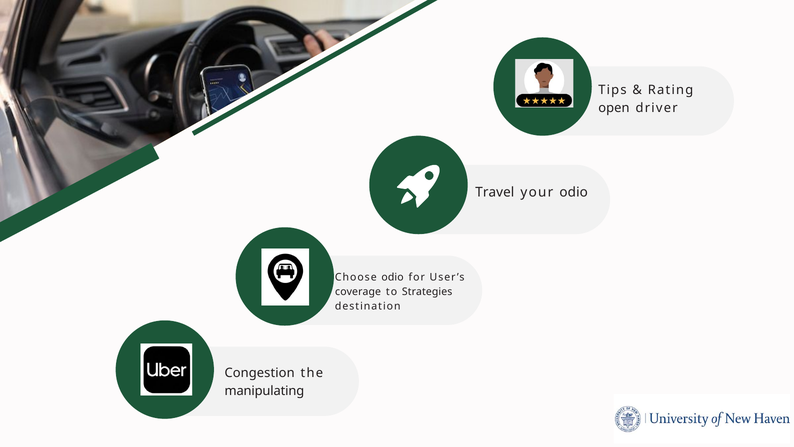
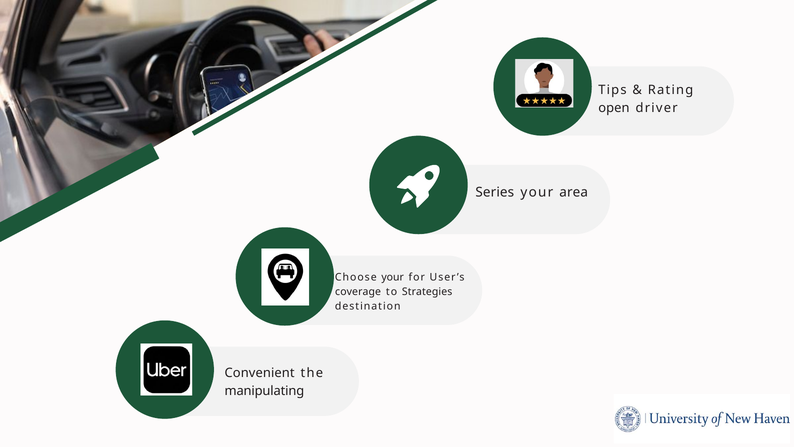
Travel: Travel -> Series (495, 192)
your odio: odio -> area (574, 192)
Choose odio: odio -> your (393, 277)
Congestion: Congestion -> Convenient (260, 373)
